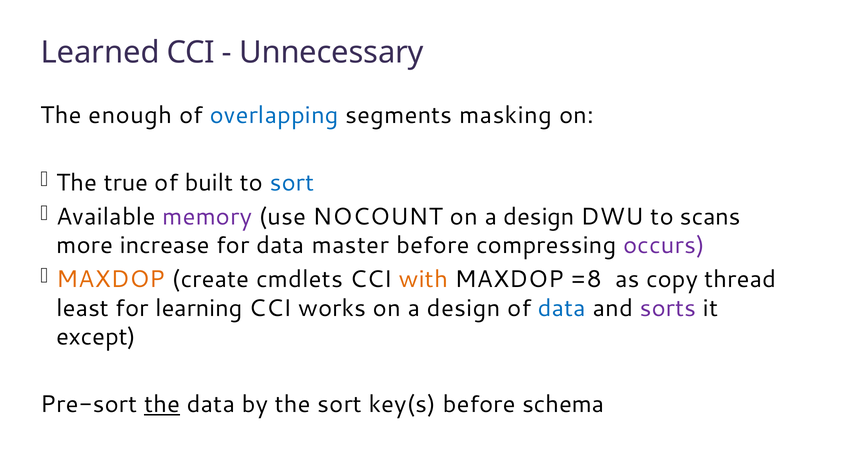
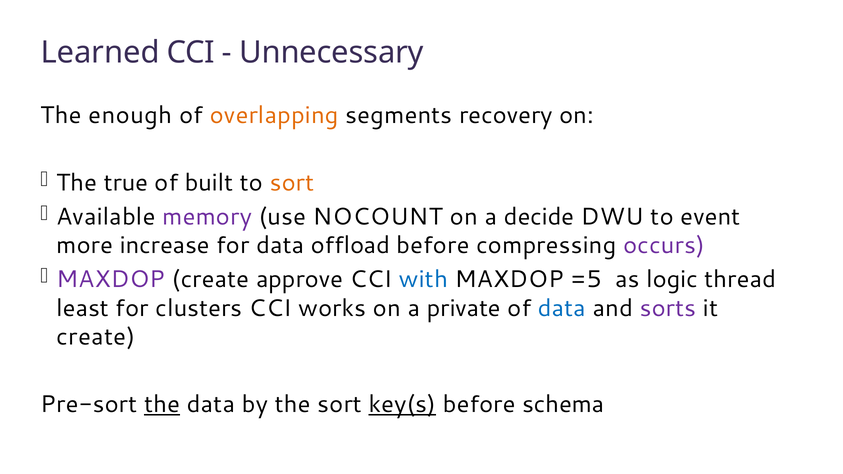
overlapping colour: blue -> orange (274, 115)
masking: masking -> recovery (506, 115)
sort colour: blue -> orange (292, 183)
design: design -> decide (539, 217)
scans: scans -> event (710, 217)
master: master -> offload (351, 246)
MAXDOP colour: orange -> purple (111, 279)
cmdlets: cmdlets -> approve (300, 279)
with colour: orange -> blue (423, 279)
=8: =8 -> =5 (586, 279)
copy: copy -> logic (672, 279)
learning: learning -> clusters (199, 308)
works on a design: design -> private (464, 308)
except: except -> create (96, 337)
key(s underline: none -> present (402, 405)
